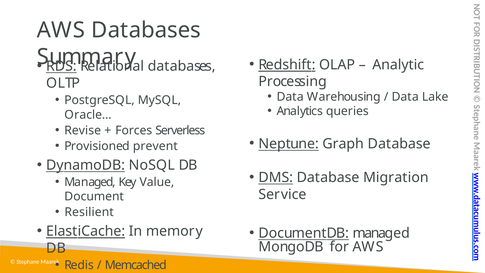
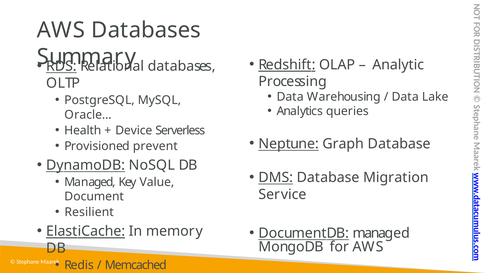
Revise: Revise -> Health (83, 130)
Forces: Forces -> Device (134, 130)
